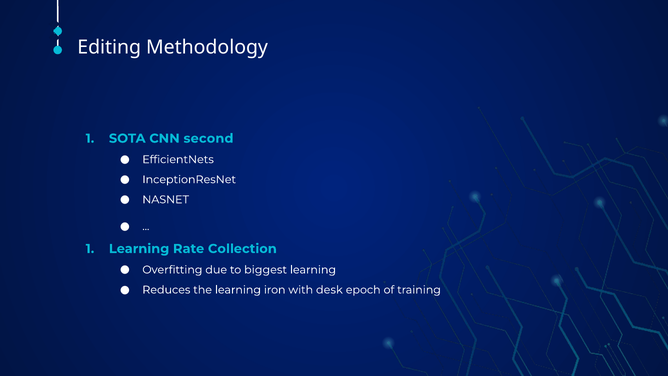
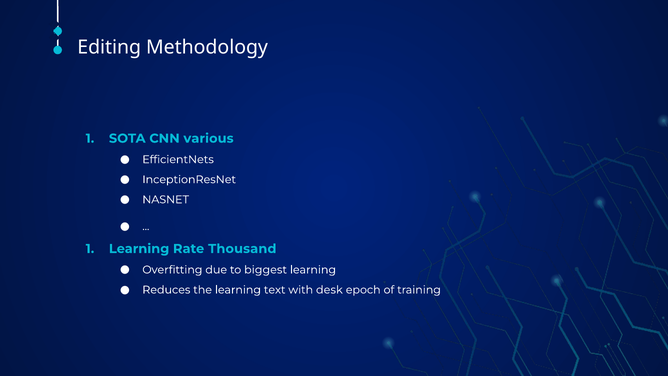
second: second -> various (209, 138)
Collection: Collection -> Thousand (242, 249)
iron: iron -> text (275, 290)
